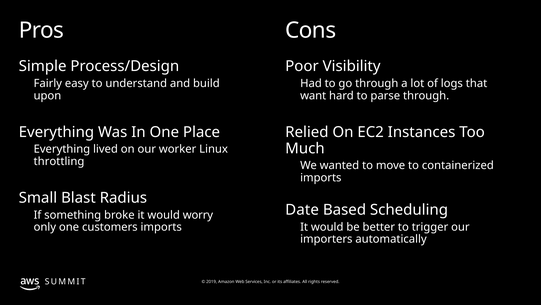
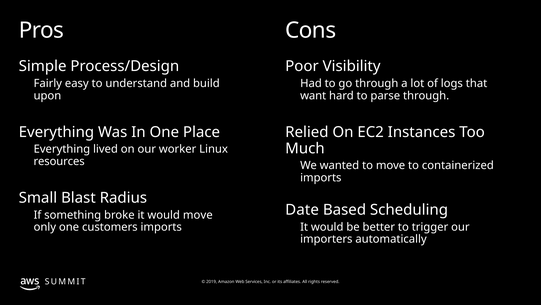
throttling: throttling -> resources (59, 161)
would worry: worry -> move (198, 215)
